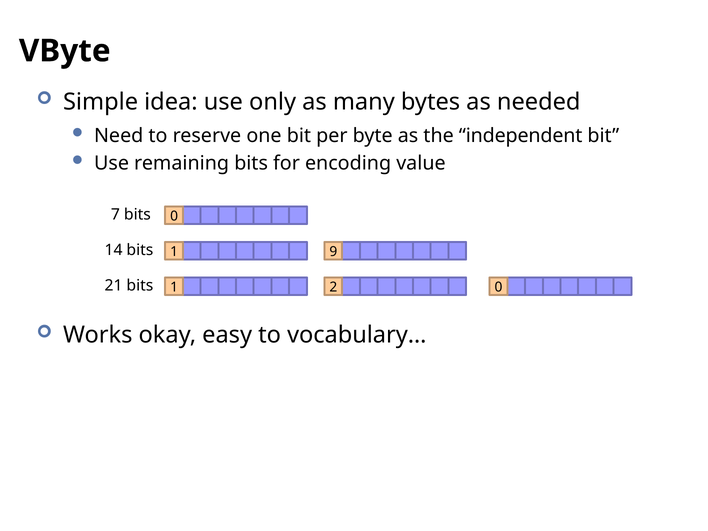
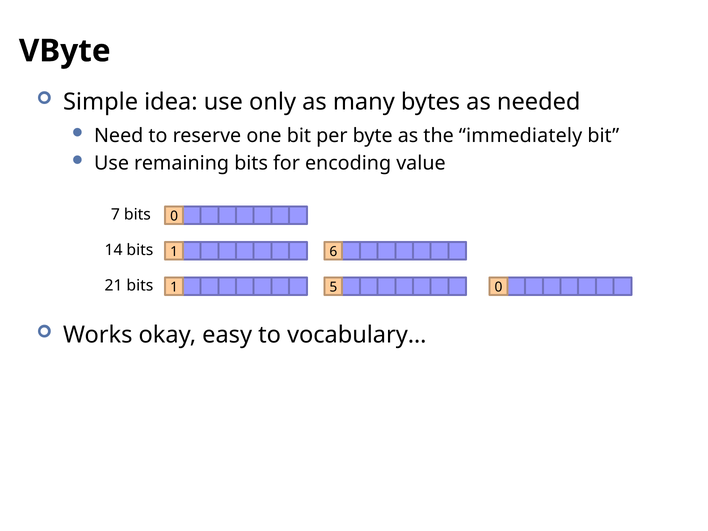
independent: independent -> immediately (521, 136)
9: 9 -> 6 (333, 252)
2: 2 -> 5 (333, 287)
